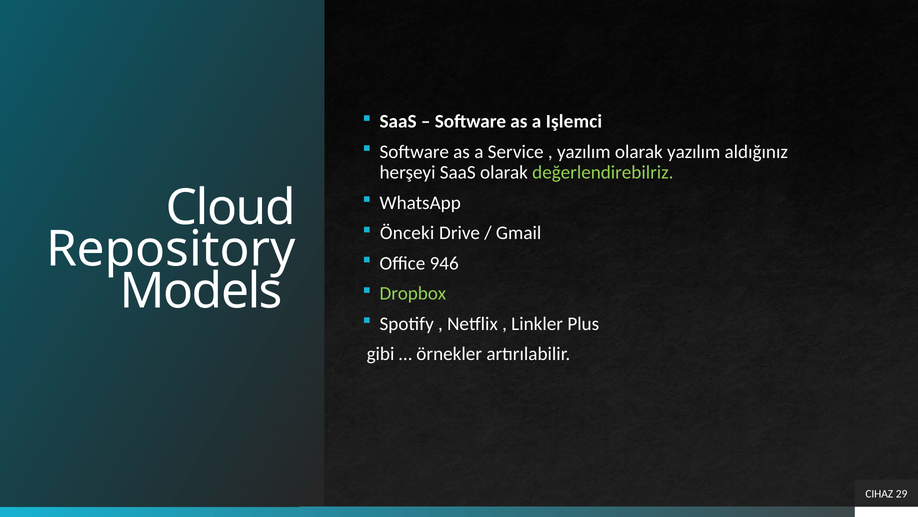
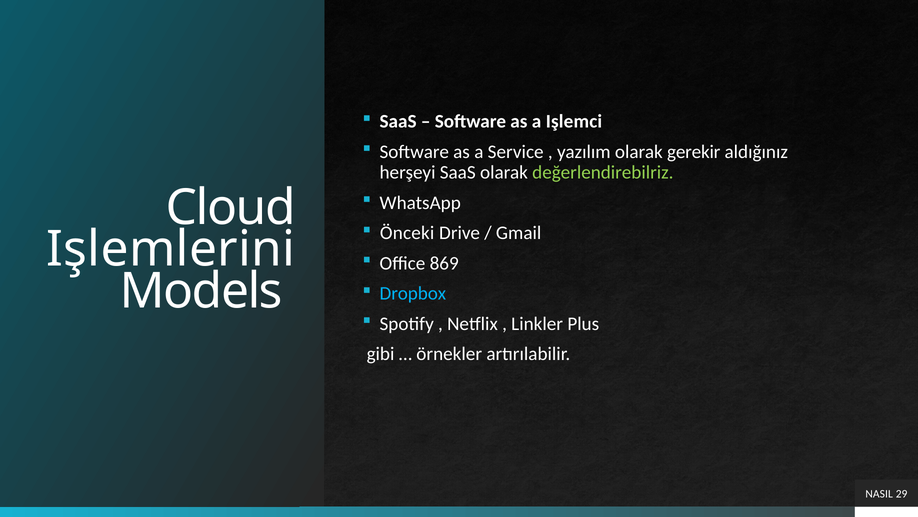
olarak yazılım: yazılım -> gerekir (694, 152)
Repository: Repository -> Işlemlerini (171, 249)
946: 946 -> 869 (444, 263)
Dropbox colour: light green -> light blue (413, 293)
CIHAZ: CIHAZ -> NASIL (879, 493)
